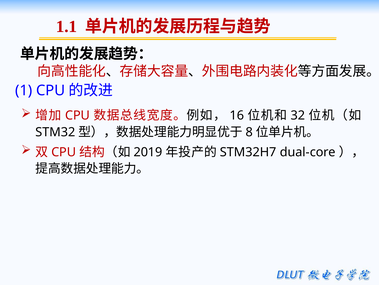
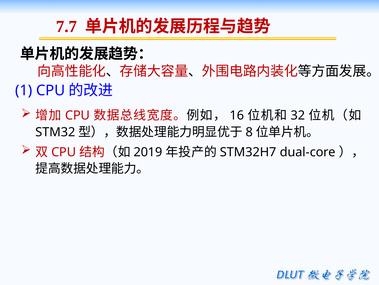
1.1: 1.1 -> 7.7 (66, 26)
